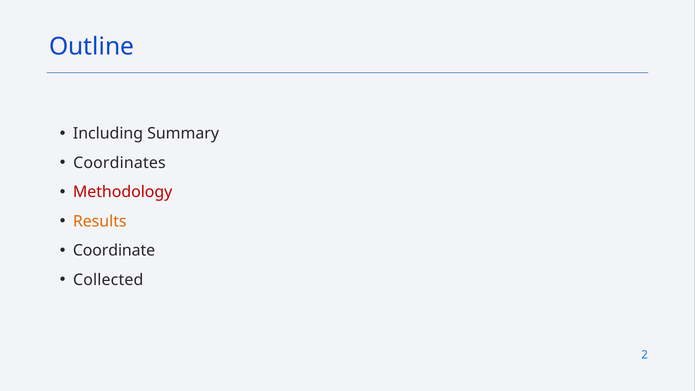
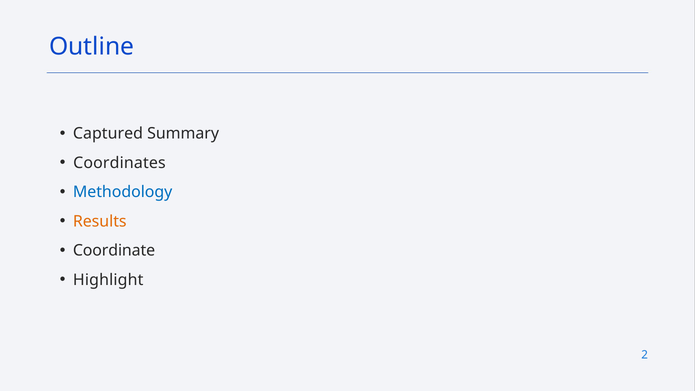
Including: Including -> Captured (108, 134)
Methodology colour: red -> blue (123, 192)
Collected: Collected -> Highlight (108, 280)
